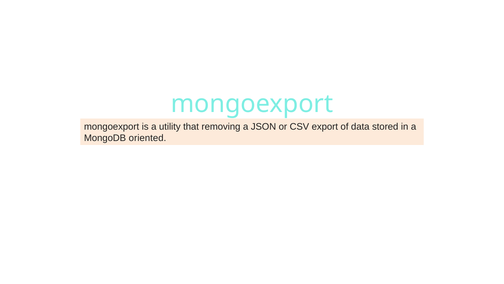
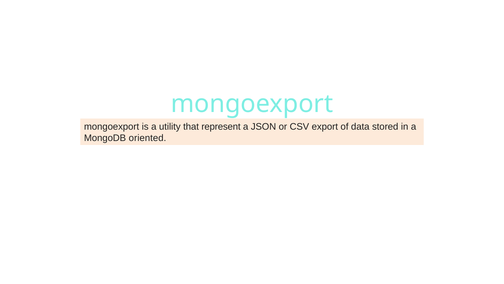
removing: removing -> represent (221, 127)
